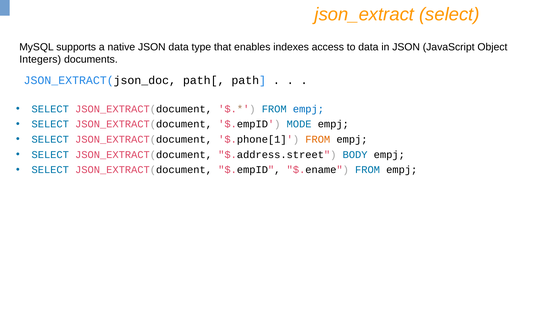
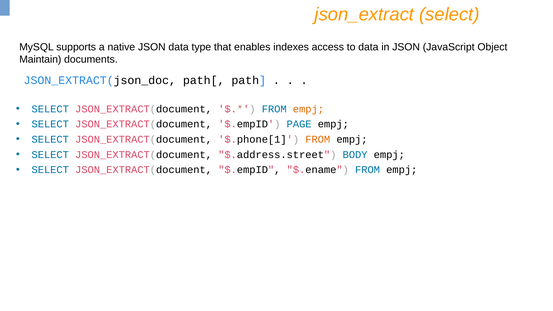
Integers: Integers -> Maintain (40, 59)
empj colour: blue -> orange (308, 109)
MODE: MODE -> PAGE (299, 124)
